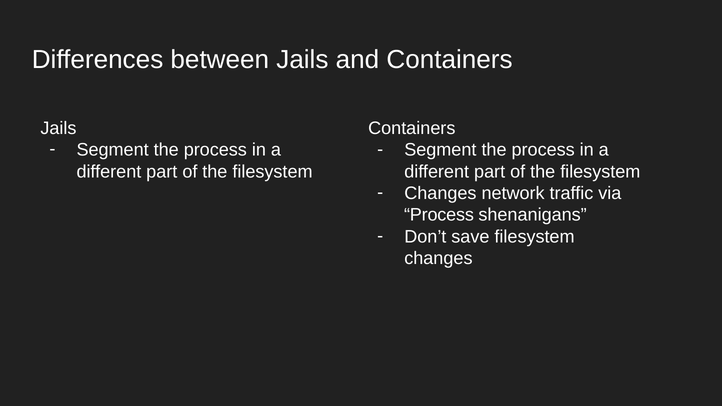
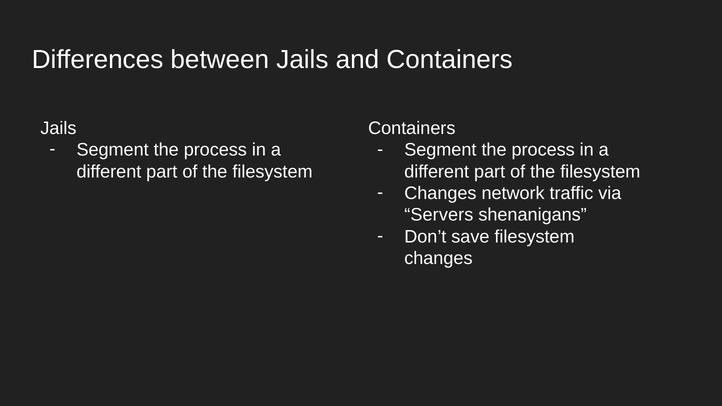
Process: Process -> Servers (439, 215)
